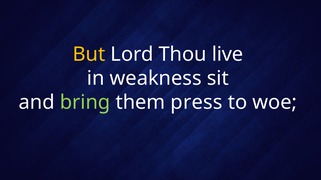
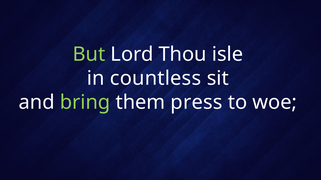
But colour: yellow -> light green (89, 55)
live: live -> isle (228, 55)
weakness: weakness -> countless (156, 79)
